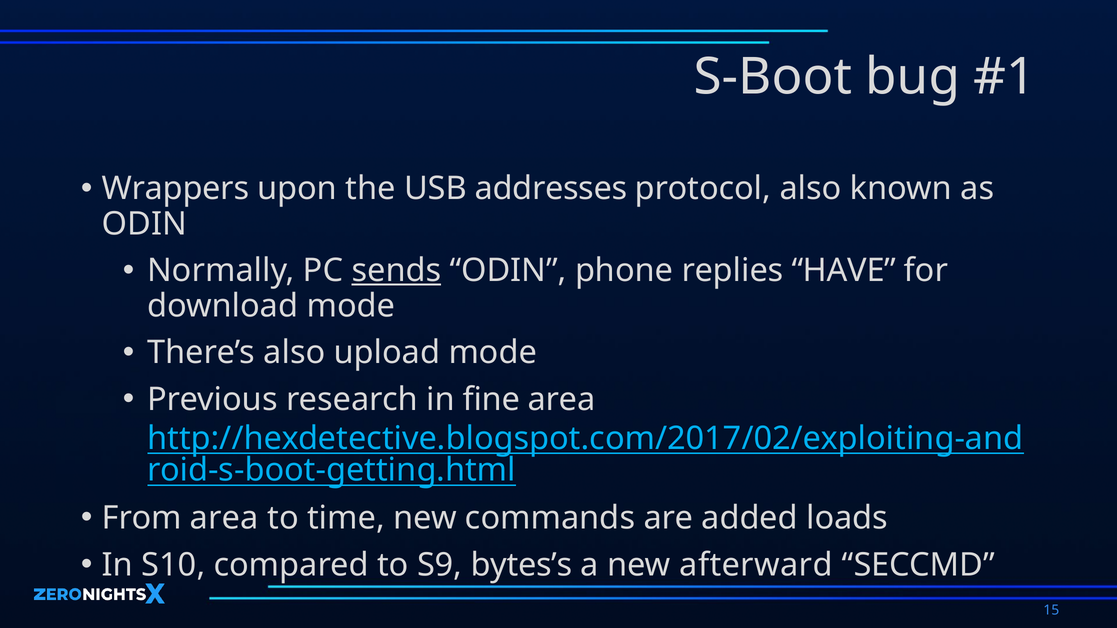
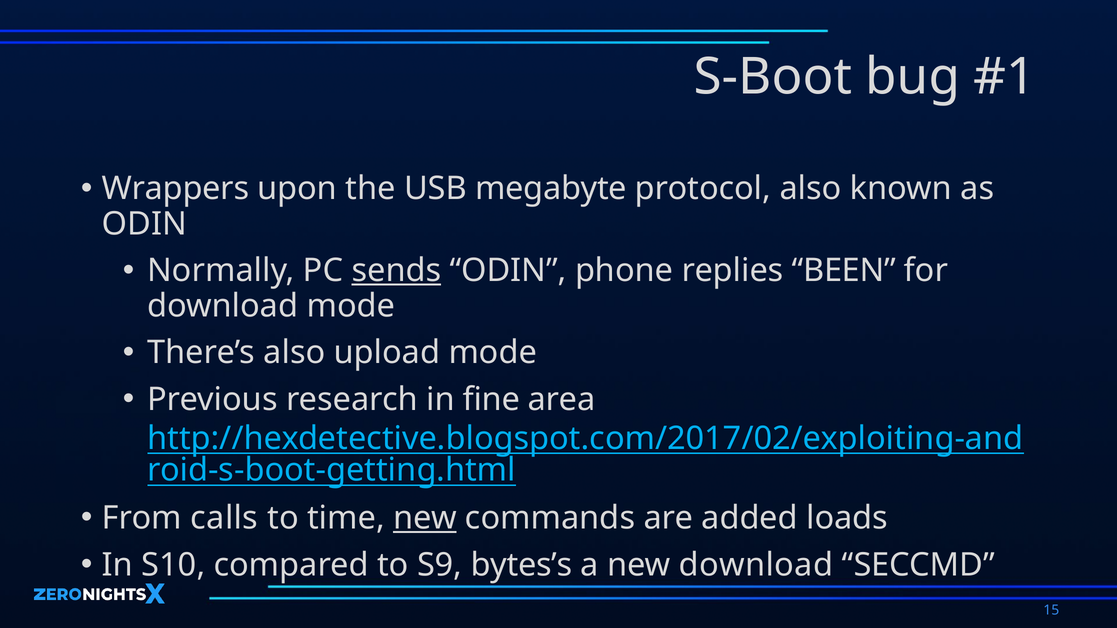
addresses: addresses -> megabyte (551, 189)
HAVE: HAVE -> BEEN (844, 271)
From area: area -> calls (224, 518)
new underline: none -> present (425, 518)
new afterward: afterward -> download (756, 565)
